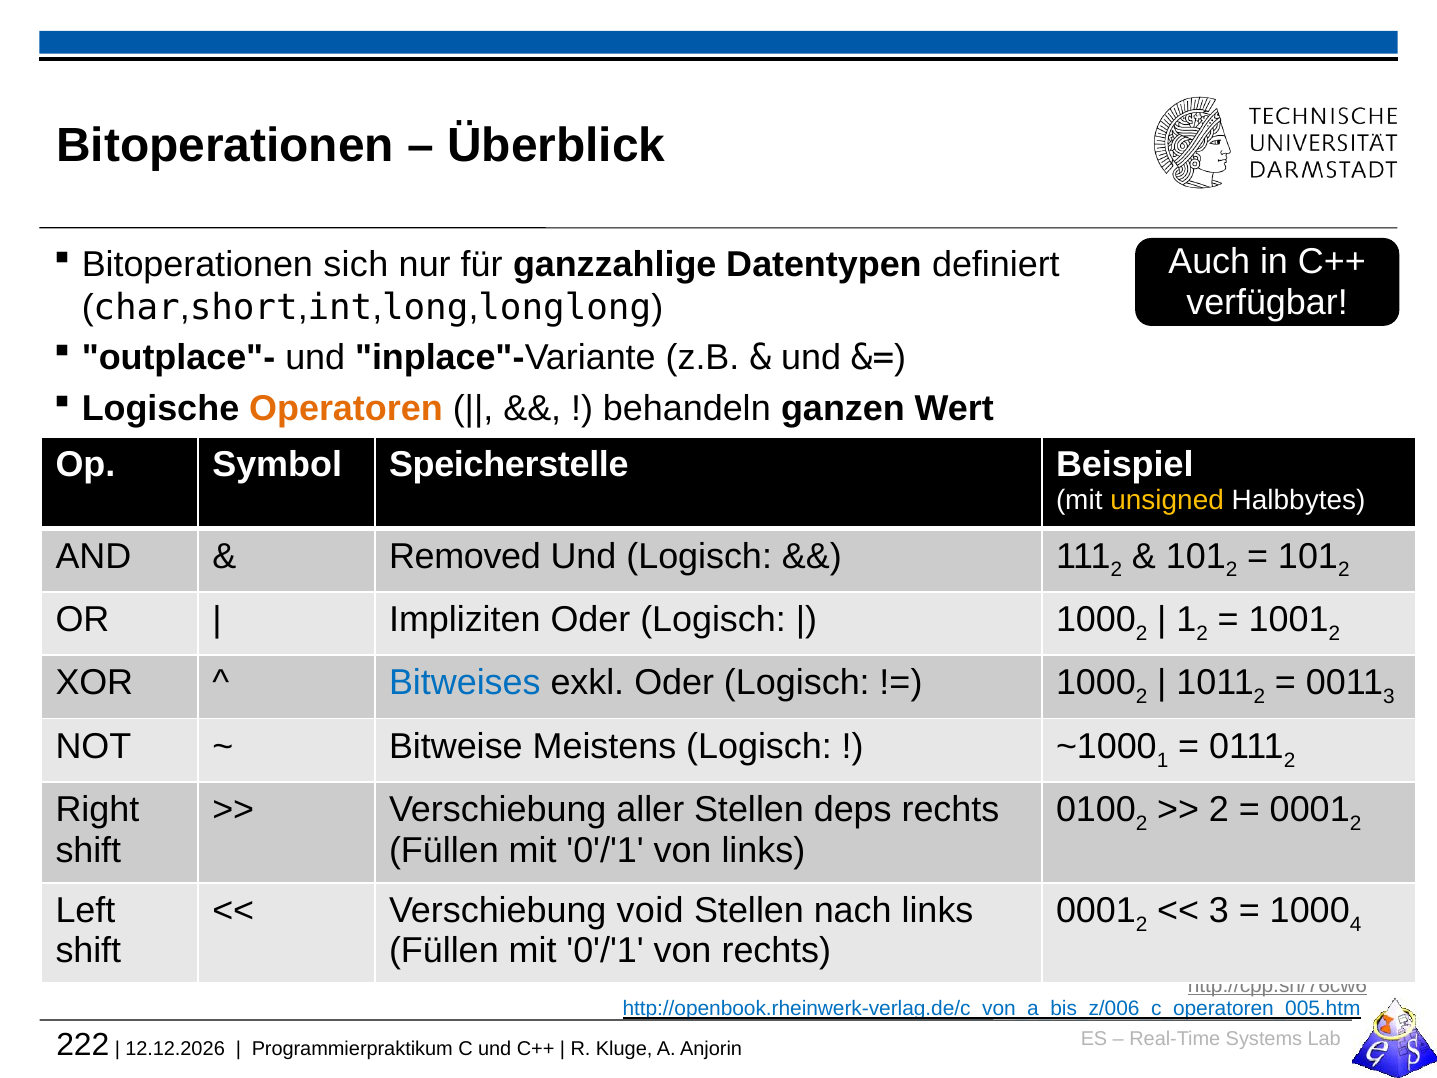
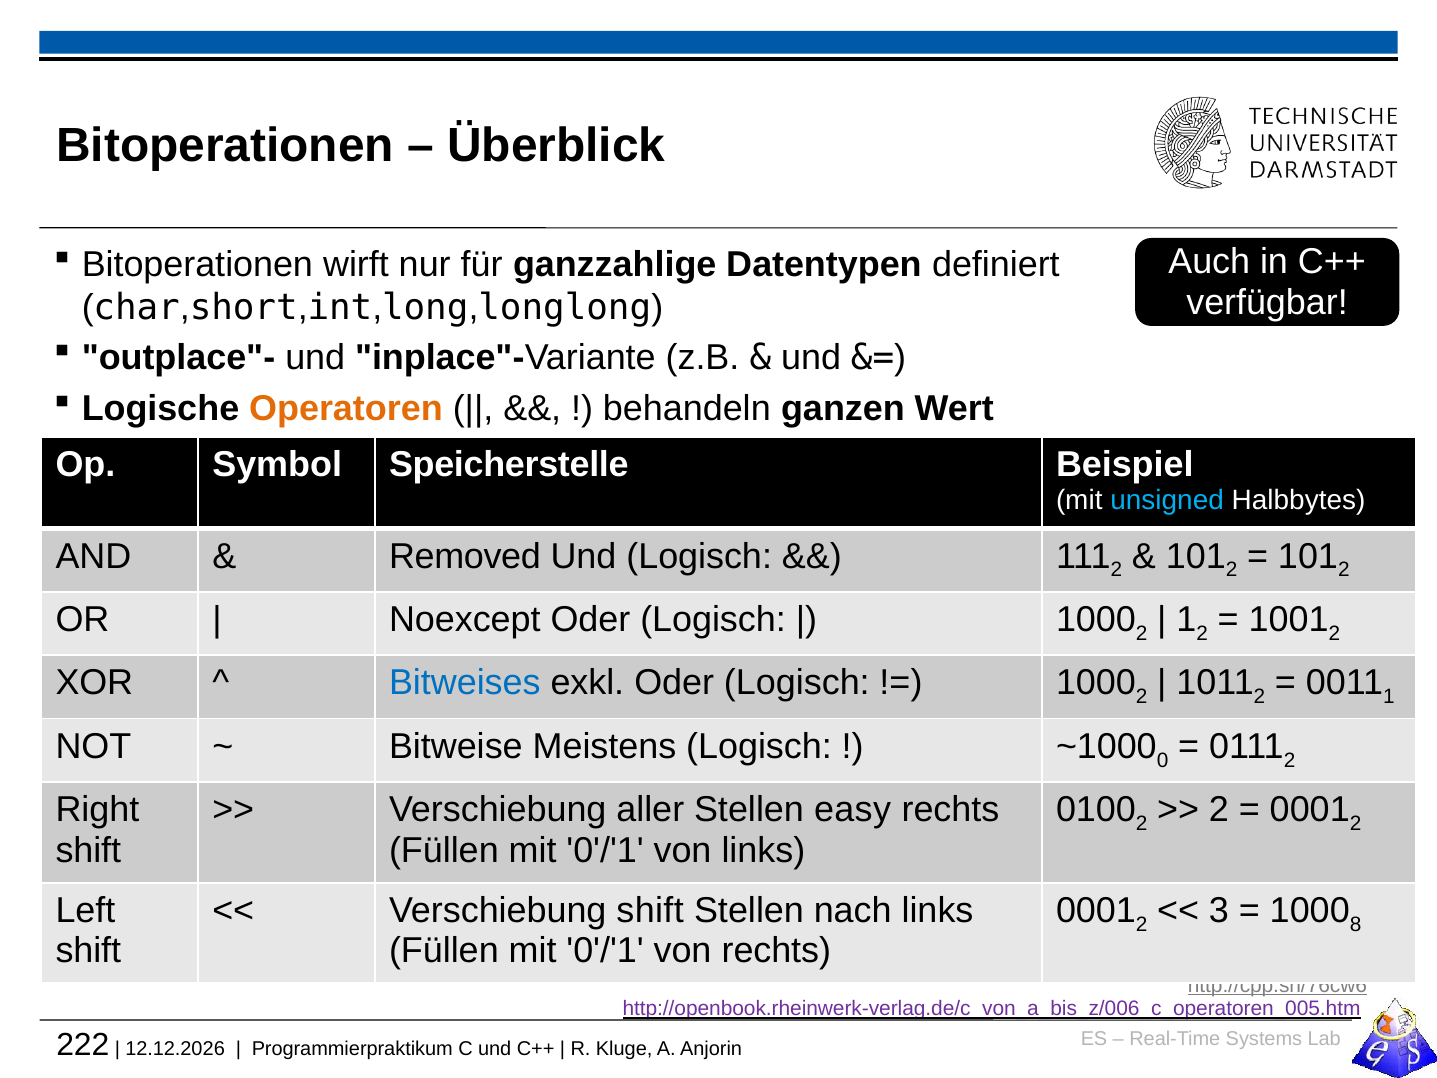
sich: sich -> wirft (356, 265)
unsigned colour: yellow -> light blue (1167, 501)
Impliziten: Impliziten -> Noexcept (465, 619)
3: 3 -> 1 (1389, 697)
1: 1 -> 0 (1163, 760)
deps: deps -> easy (853, 810)
Verschiebung void: void -> shift (650, 910)
4: 4 -> 8 (1356, 924)
http://openbook.rheinwerk-verlag.de/c_von_a_bis_z/006_c_operatoren_005.htm colour: blue -> purple (992, 1009)
